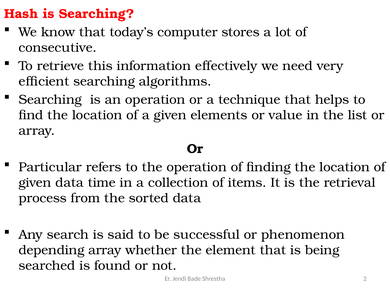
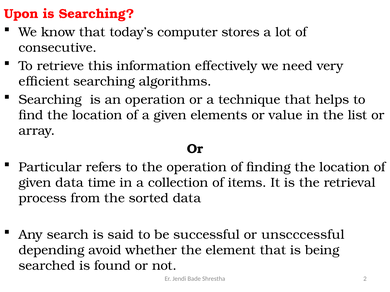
Hash: Hash -> Upon (21, 14)
phenomenon: phenomenon -> unscccessful (303, 235)
depending array: array -> avoid (105, 250)
